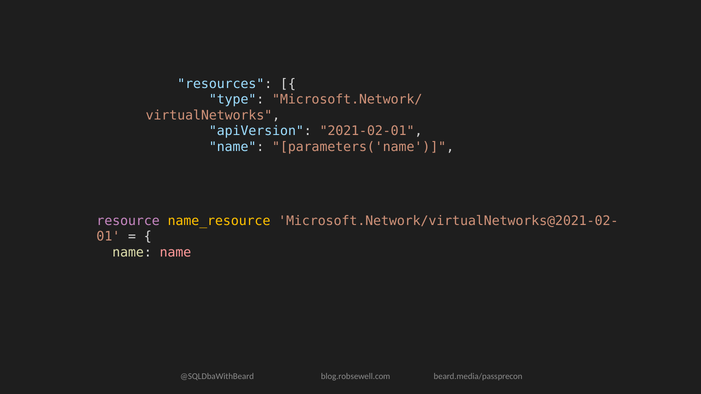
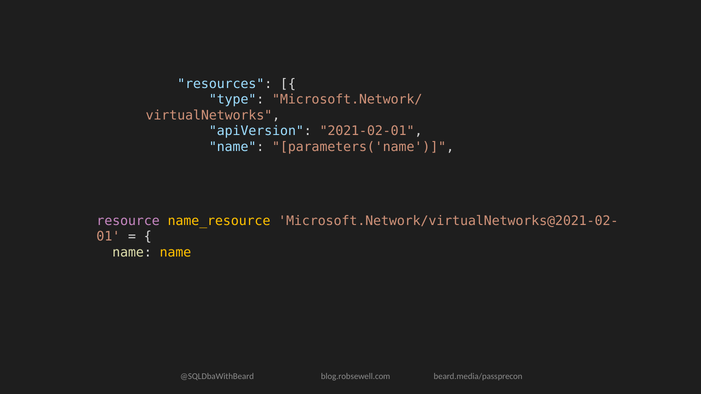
name colour: pink -> yellow (175, 253)
